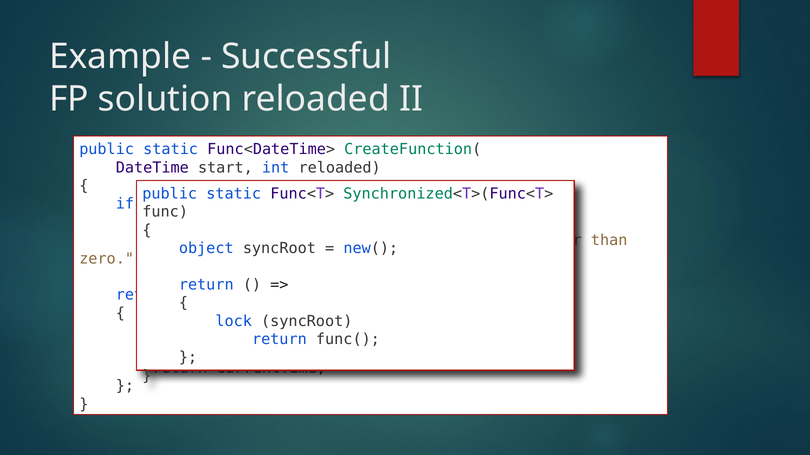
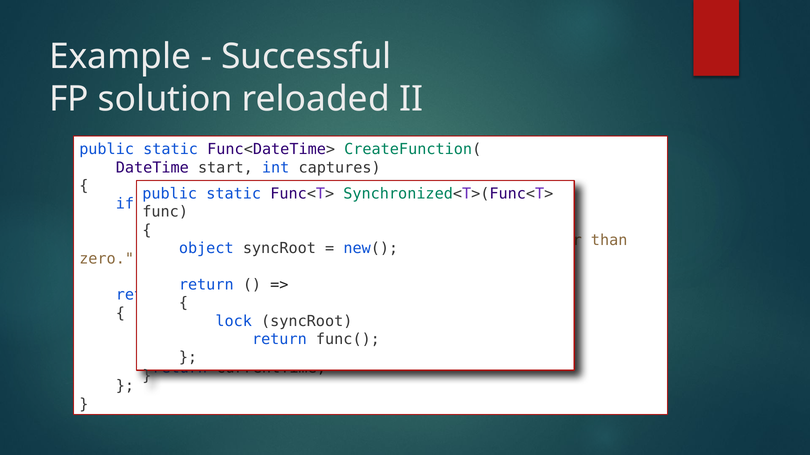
int reloaded: reloaded -> captures (340, 168)
